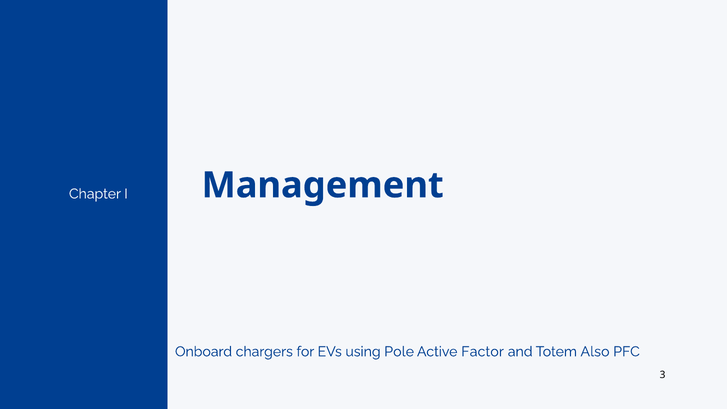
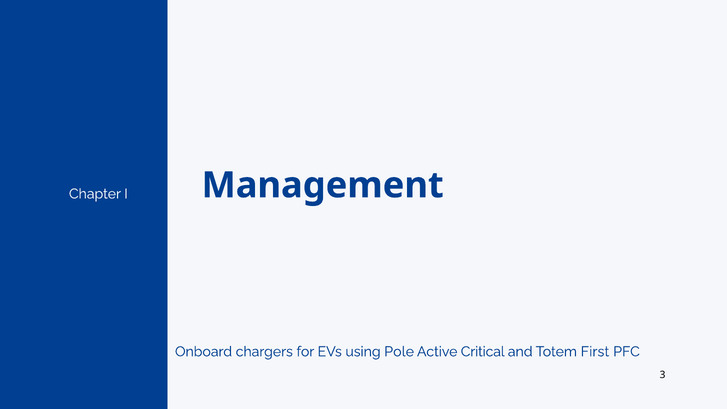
Factor: Factor -> Critical (483, 352)
Also: Also -> First (595, 352)
